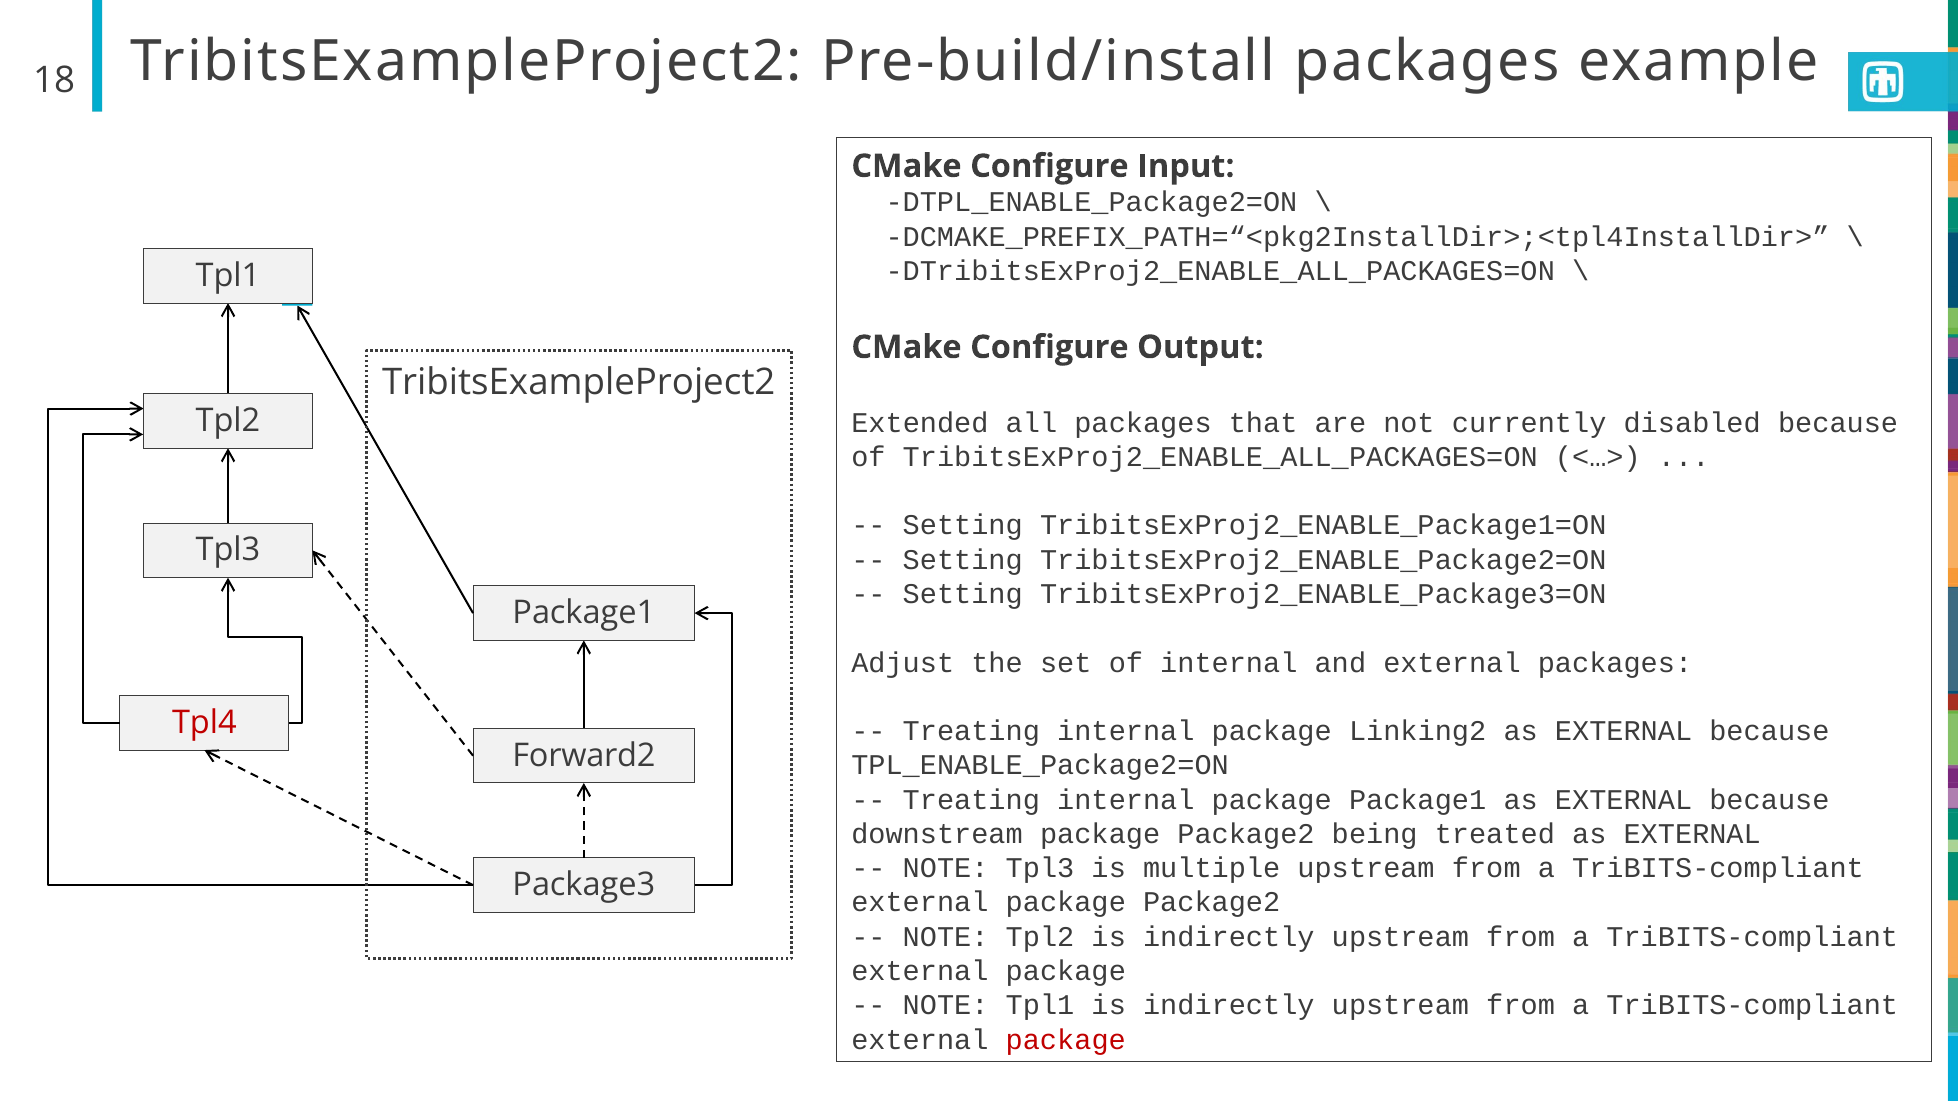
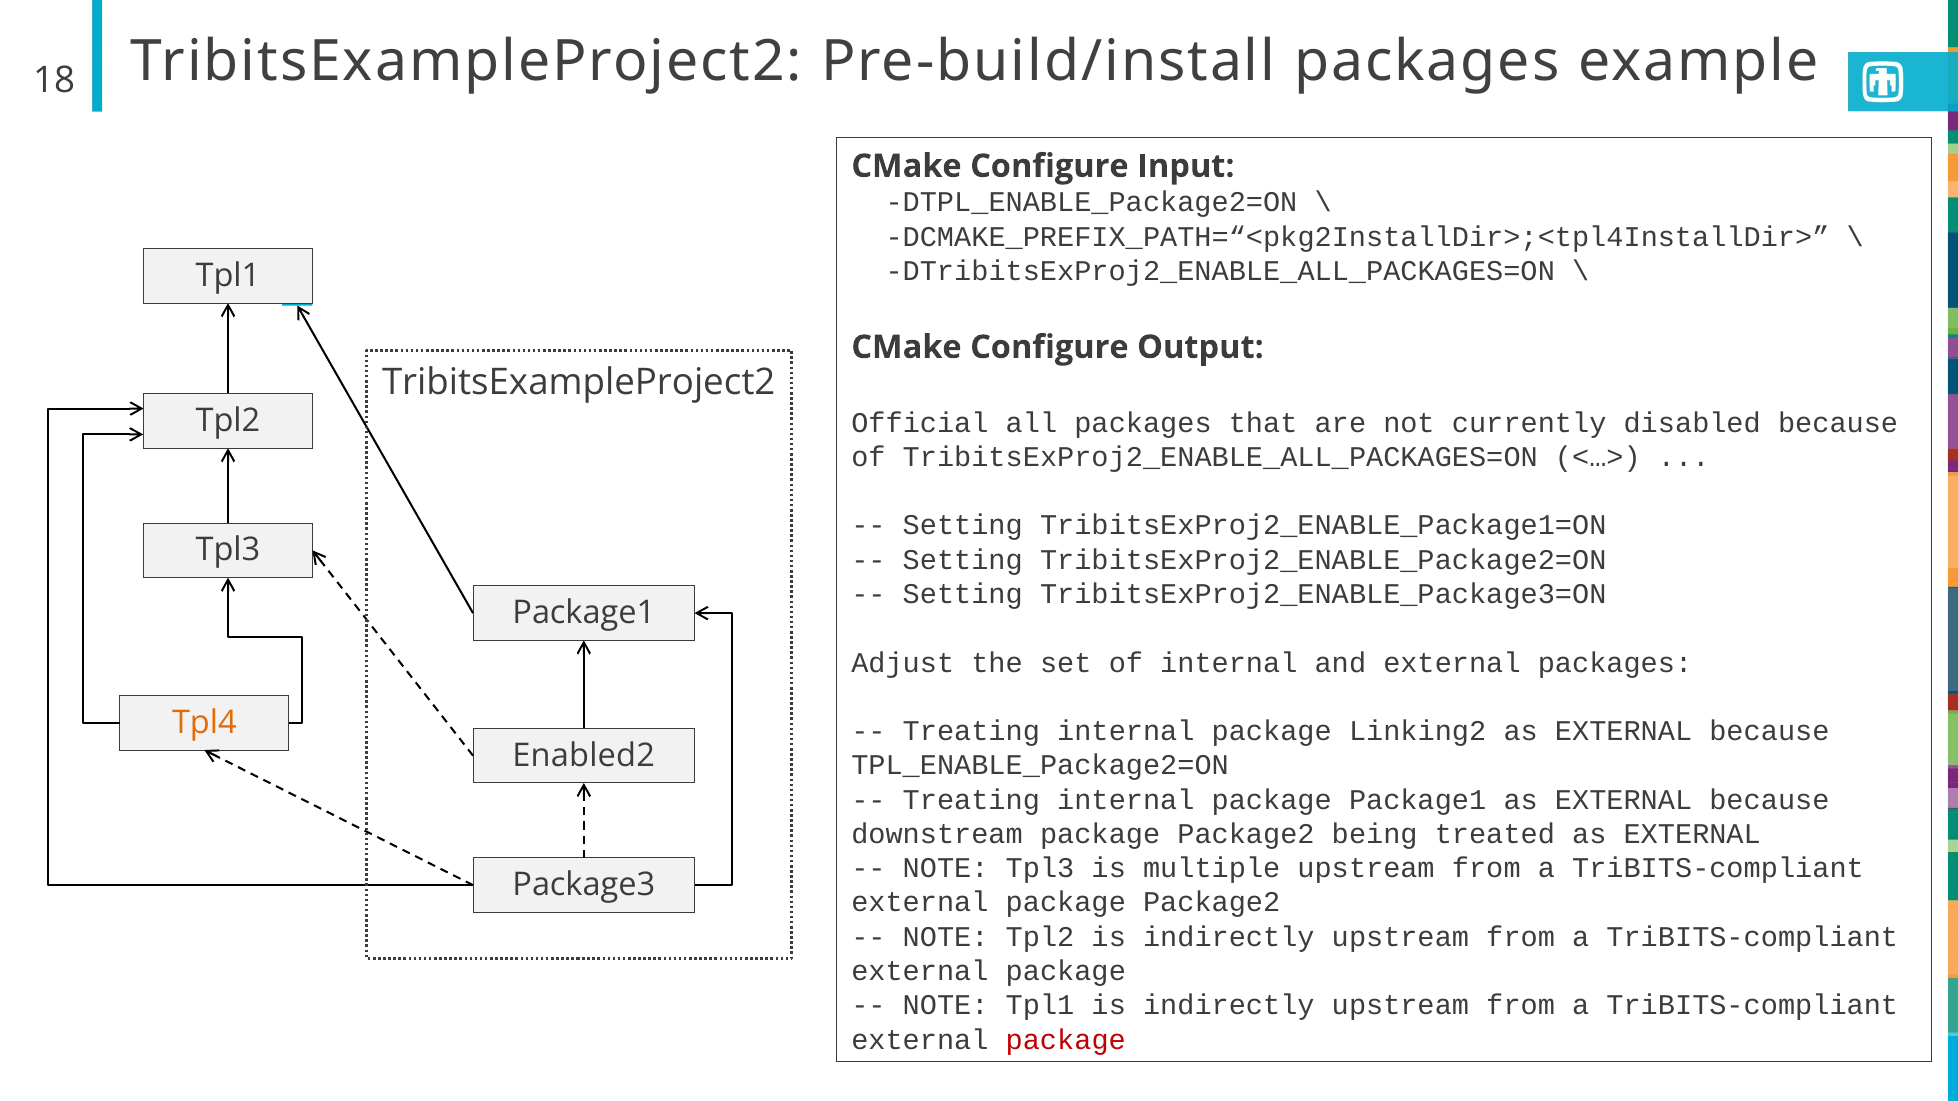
Extended: Extended -> Official (920, 423)
Tpl4 colour: red -> orange (204, 723)
Forward2: Forward2 -> Enabled2 (584, 756)
